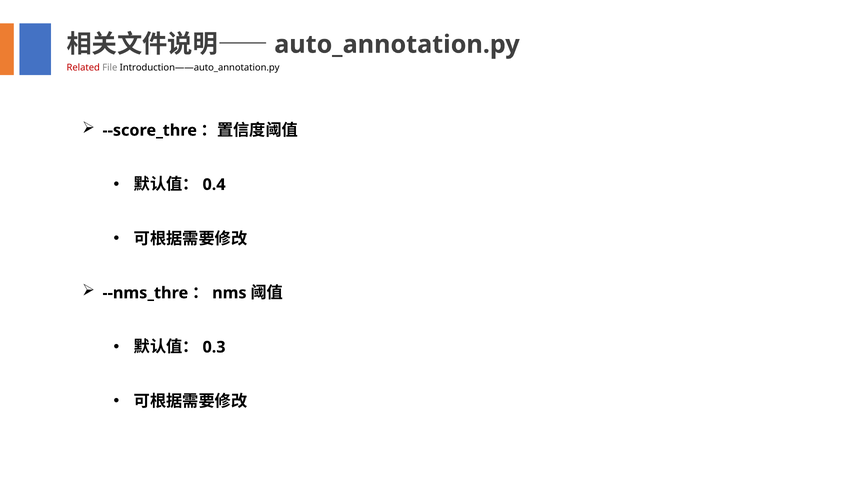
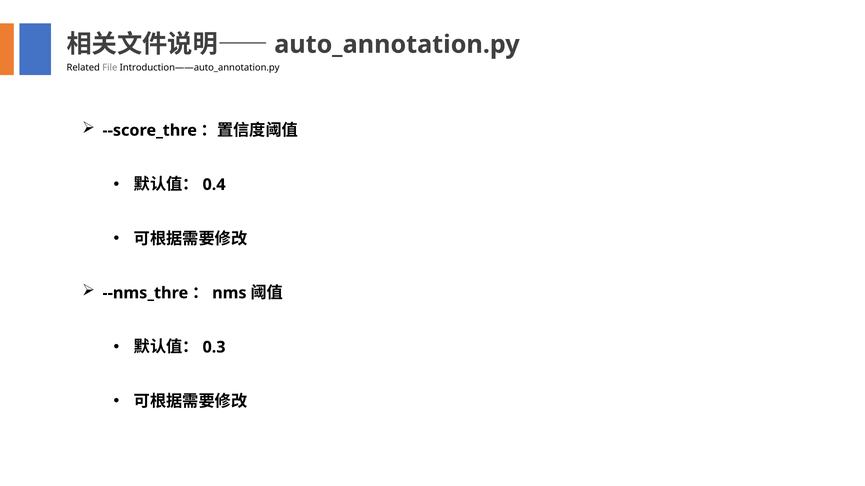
Related colour: red -> black (83, 68)
